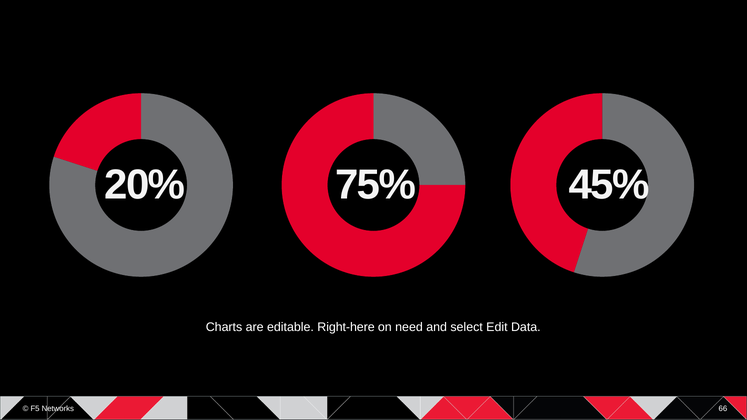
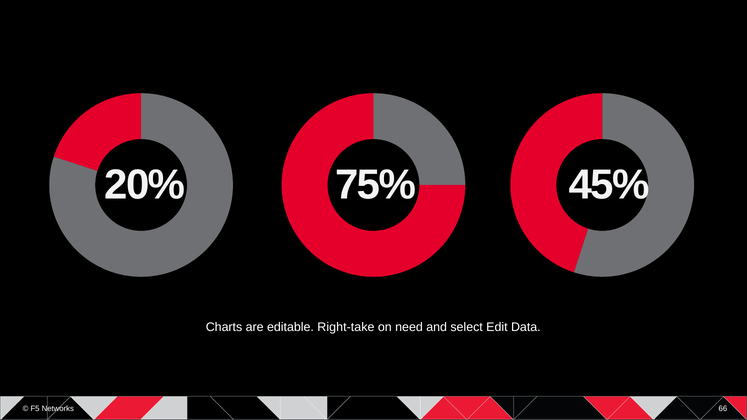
Right-here: Right-here -> Right-take (346, 327)
